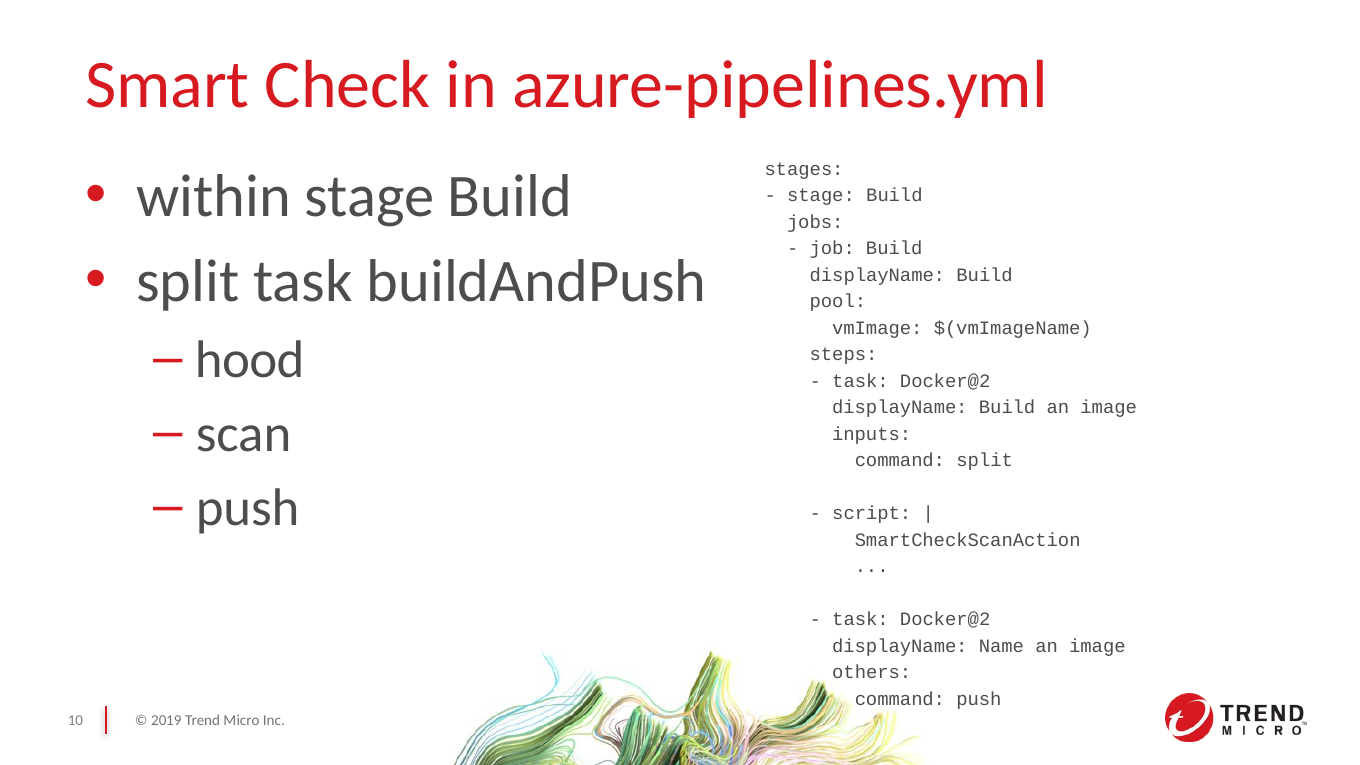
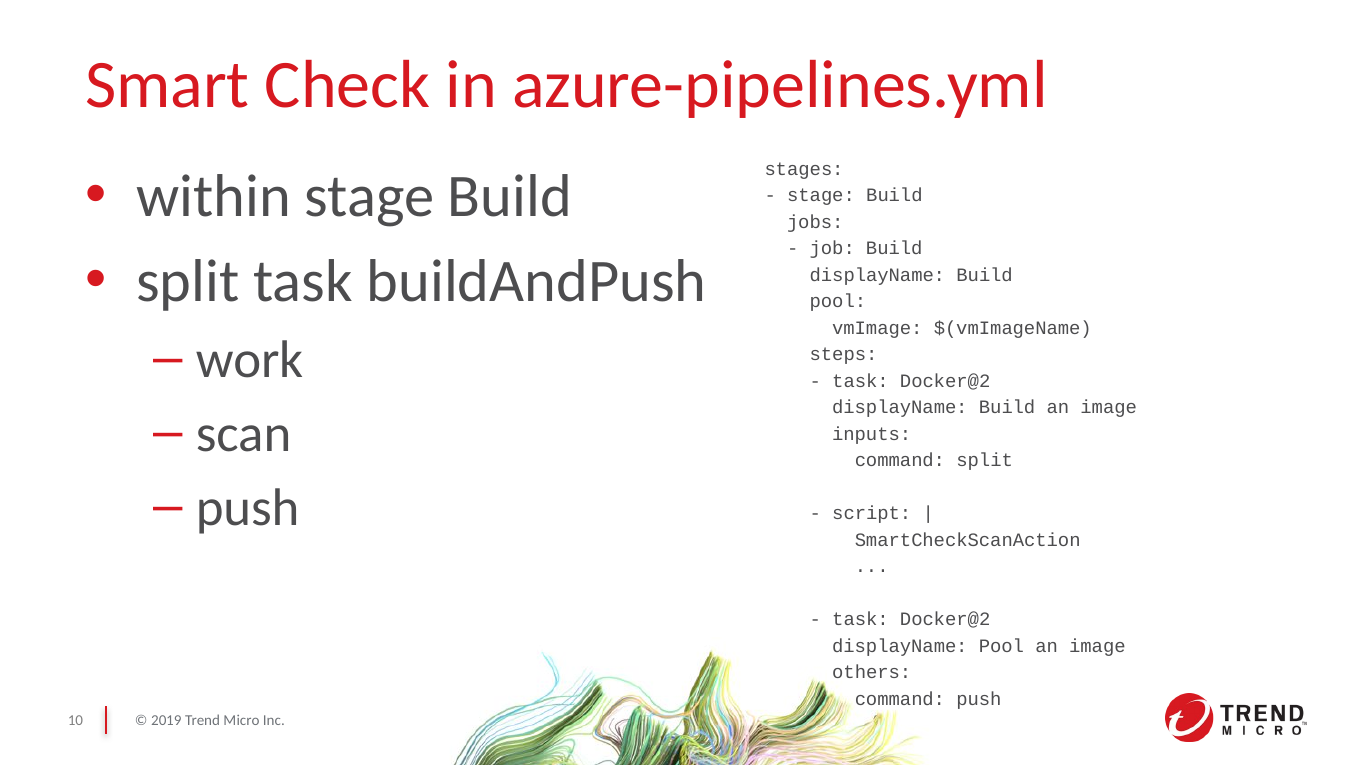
hood: hood -> work (249, 360)
displayName Name: Name -> Pool (1001, 646)
